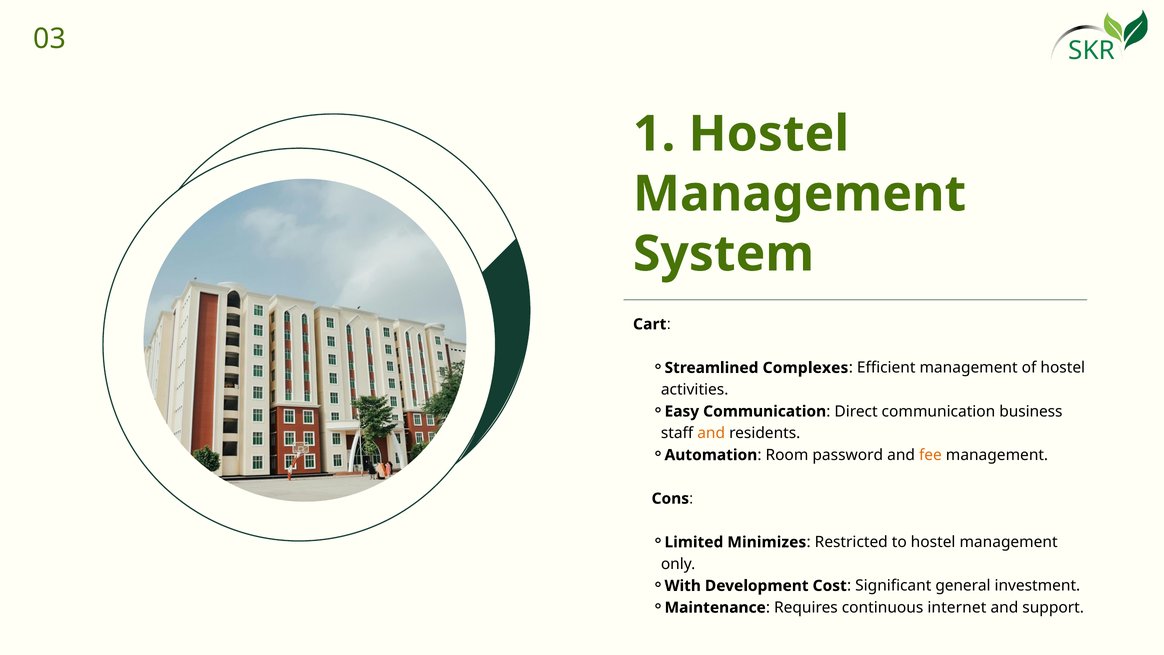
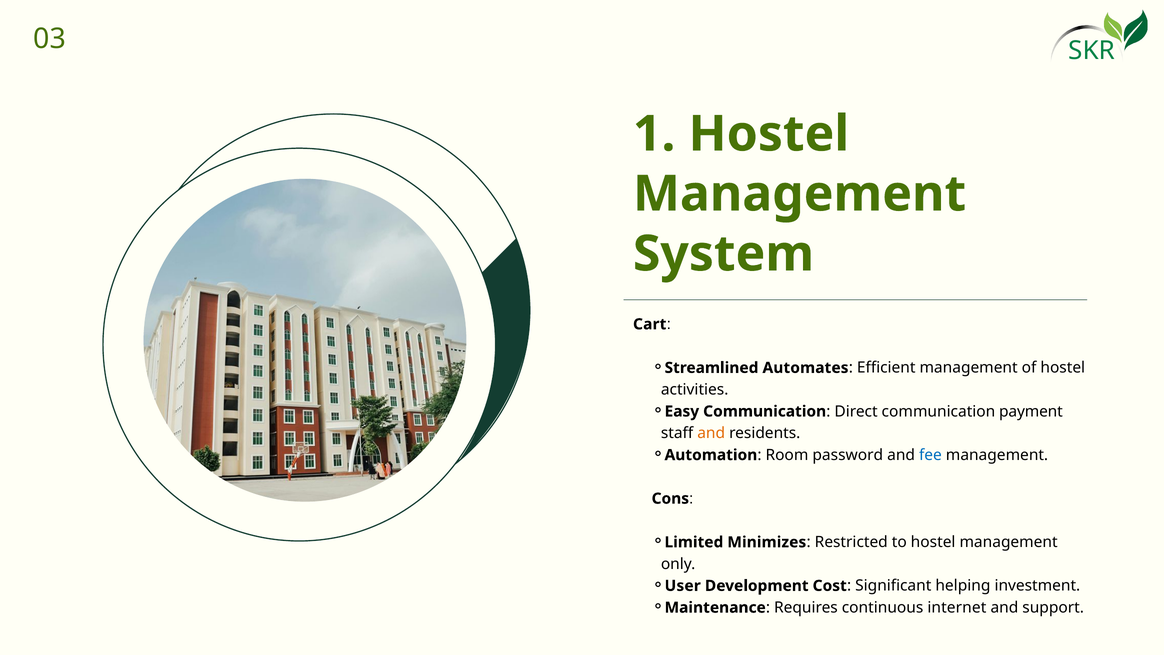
Complexes: Complexes -> Automates (806, 368)
business: business -> payment (1031, 411)
fee colour: orange -> blue (930, 455)
With: With -> User (683, 586)
general: general -> helping (963, 586)
